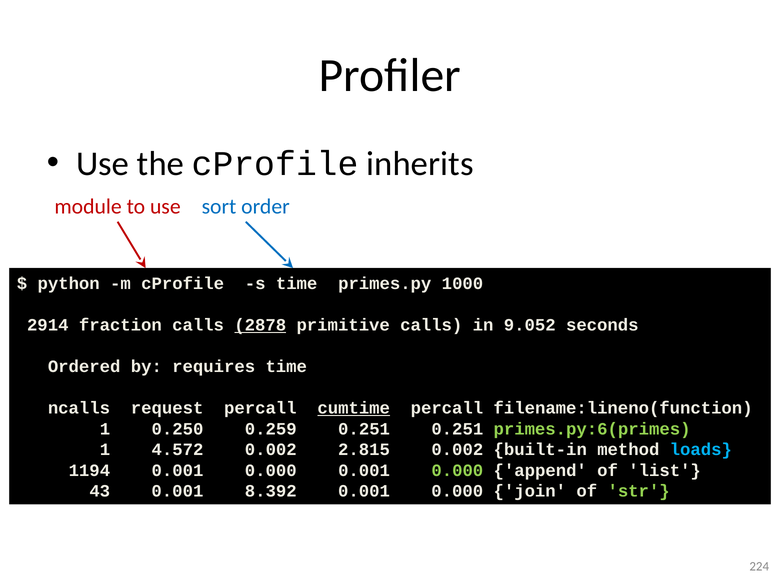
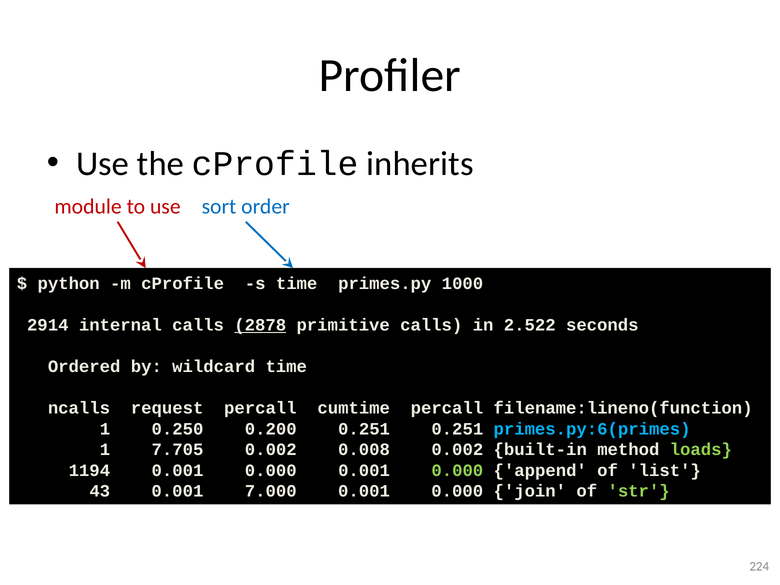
fraction: fraction -> internal (120, 325)
9.052: 9.052 -> 2.522 (530, 325)
requires: requires -> wildcard (214, 367)
cumtime underline: present -> none (354, 408)
0.259: 0.259 -> 0.200 (271, 429)
primes.py:6(primes colour: light green -> light blue (592, 429)
4.572: 4.572 -> 7.705 (178, 450)
2.815: 2.815 -> 0.008 (364, 450)
loads colour: light blue -> light green (701, 450)
8.392: 8.392 -> 7.000 (271, 491)
